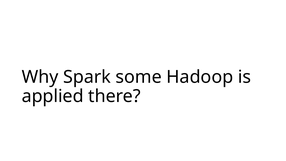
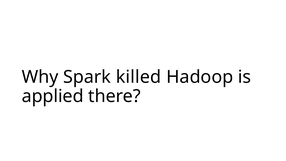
some: some -> killed (139, 77)
